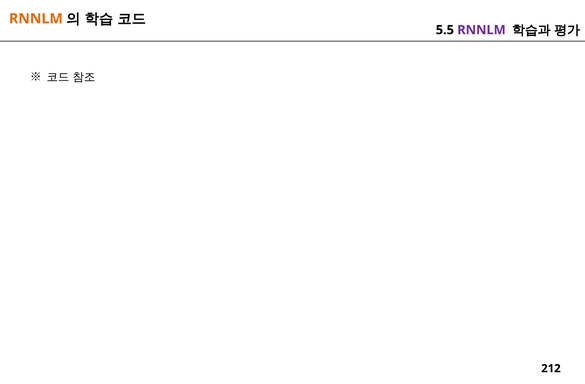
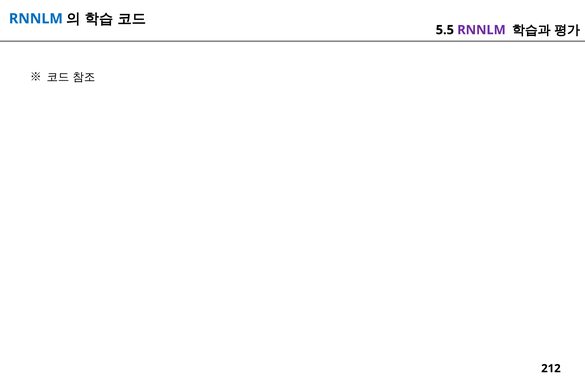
RNNLM colour: orange -> blue (36, 19)
